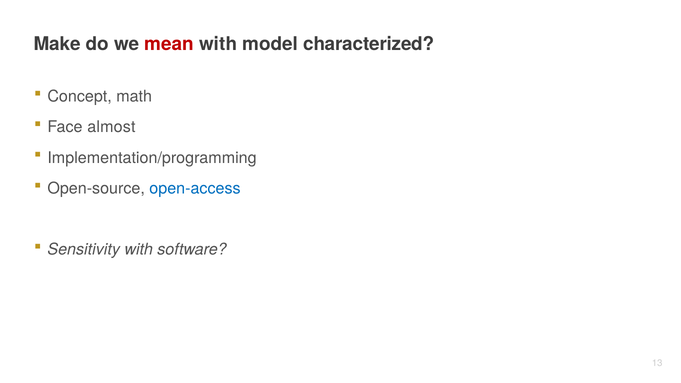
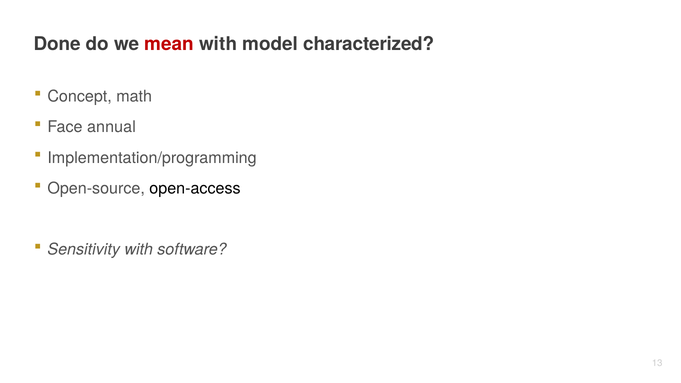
Make: Make -> Done (57, 44)
almost: almost -> annual (111, 127)
open-access colour: blue -> black (195, 188)
